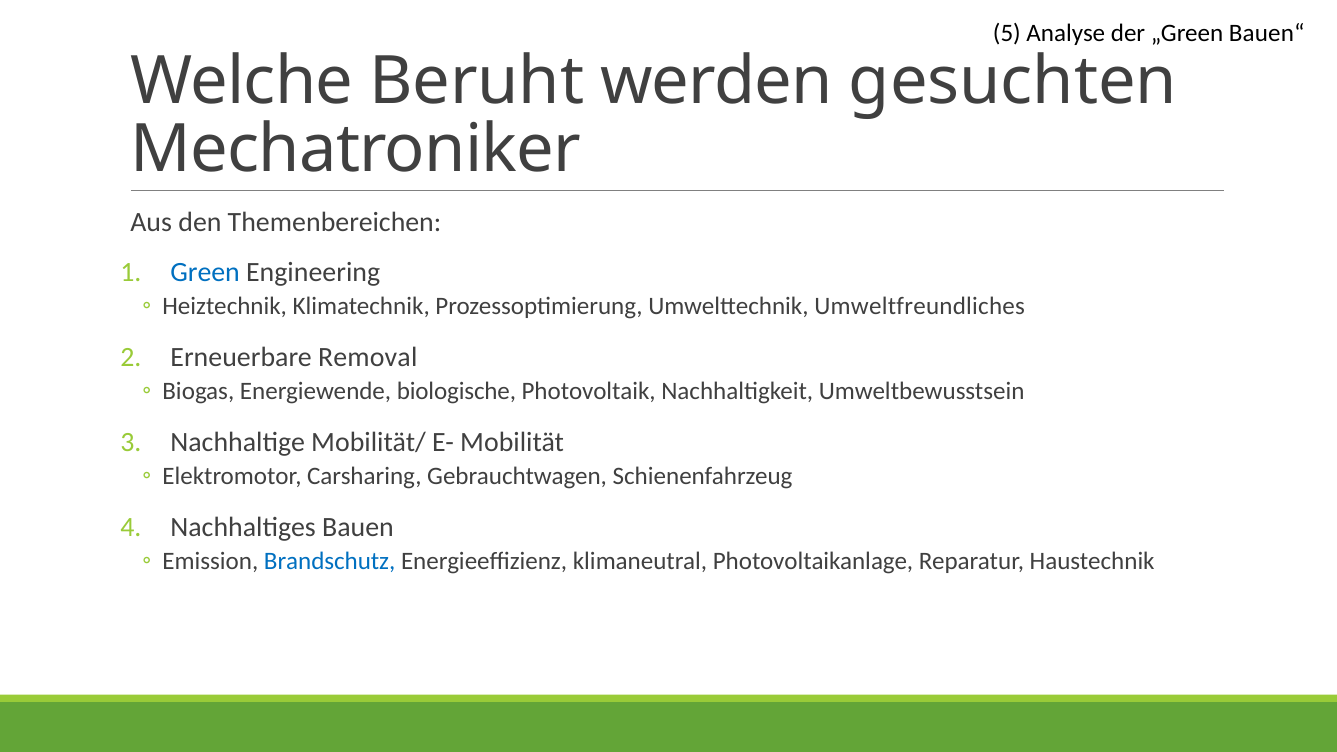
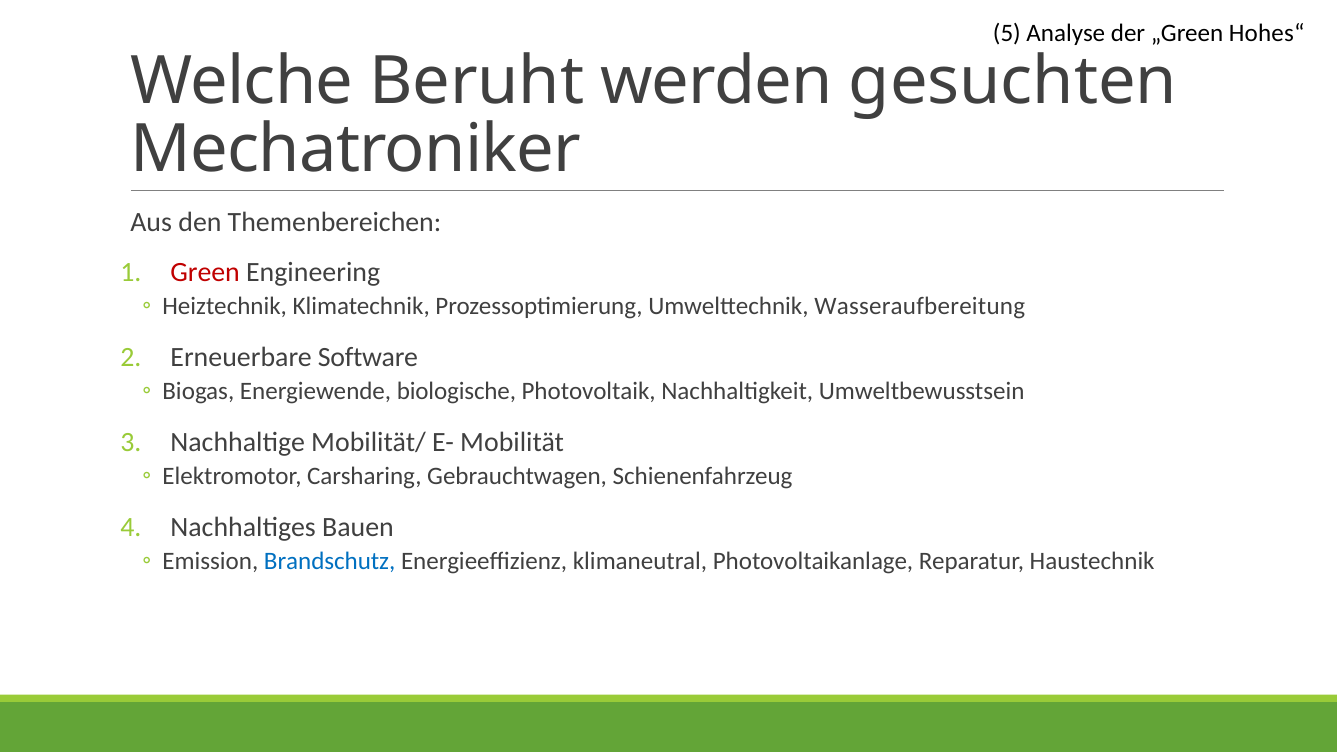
Bauen“: Bauen“ -> Hohes“ (1267, 33)
Green colour: blue -> red (205, 272)
Umweltfreundliches: Umweltfreundliches -> Wasseraufbereitung (920, 306)
Removal: Removal -> Software (368, 357)
